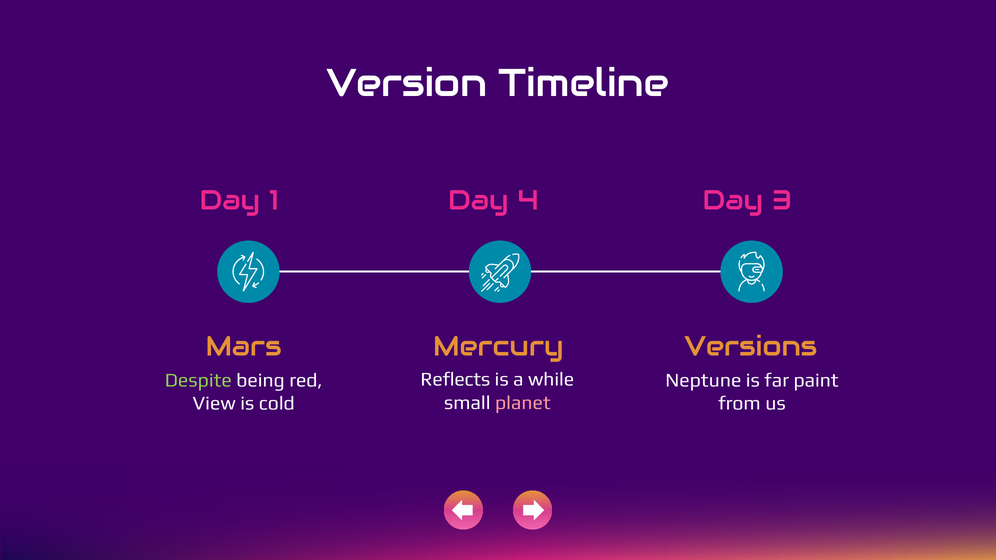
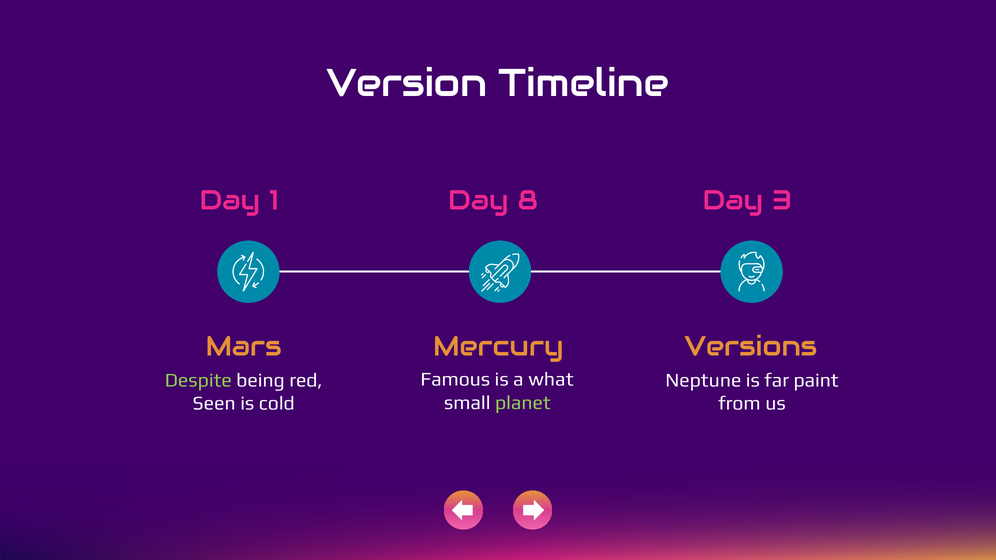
4: 4 -> 8 (528, 201)
Reflects: Reflects -> Famous (455, 380)
while: while -> what (551, 380)
planet colour: pink -> light green (523, 403)
View: View -> Seen (214, 404)
